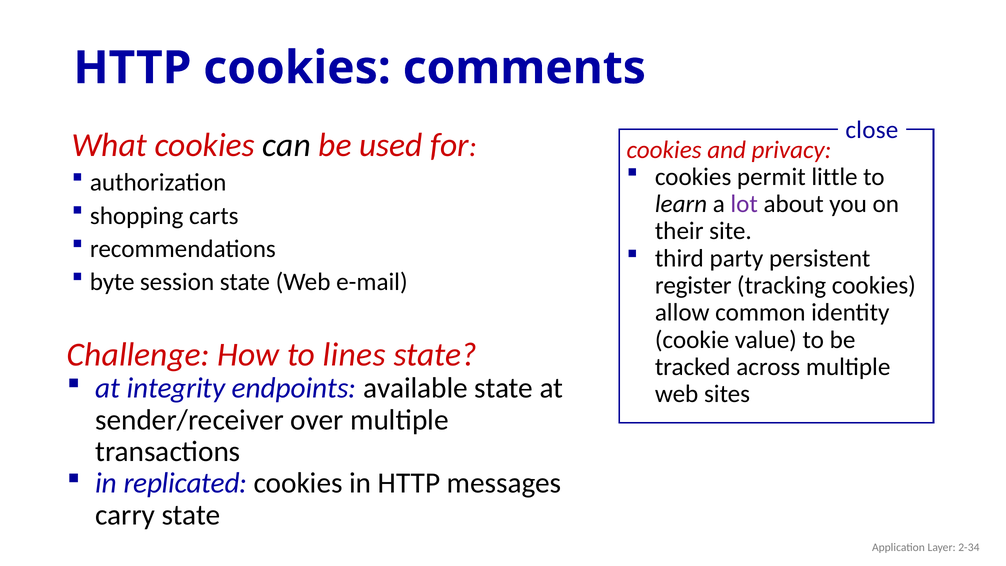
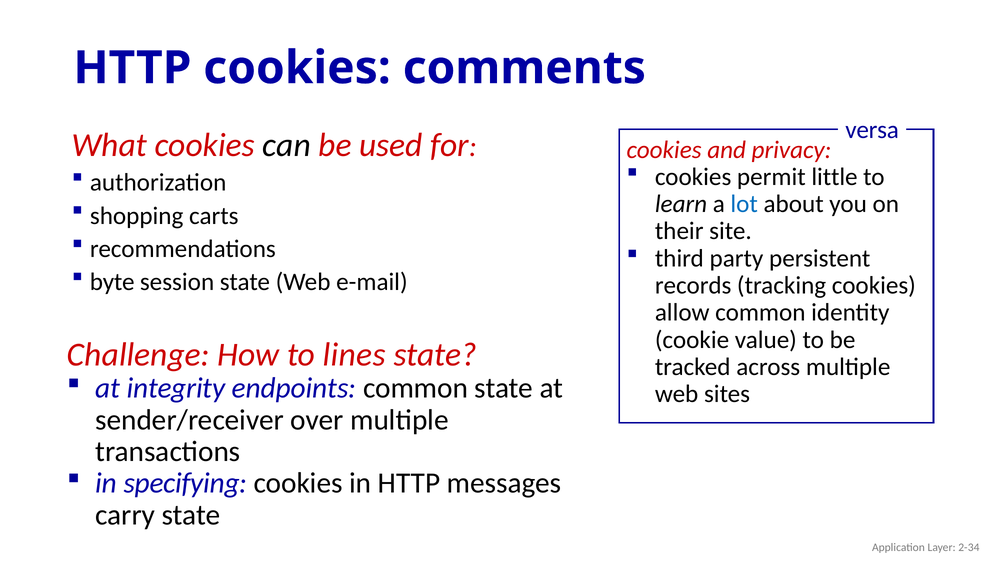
close: close -> versa (872, 130)
lot colour: purple -> blue (744, 204)
register: register -> records (693, 285)
endpoints available: available -> common (416, 388)
replicated: replicated -> specifying (185, 483)
